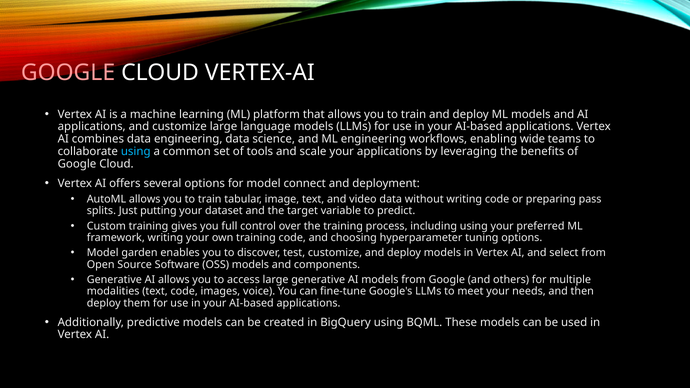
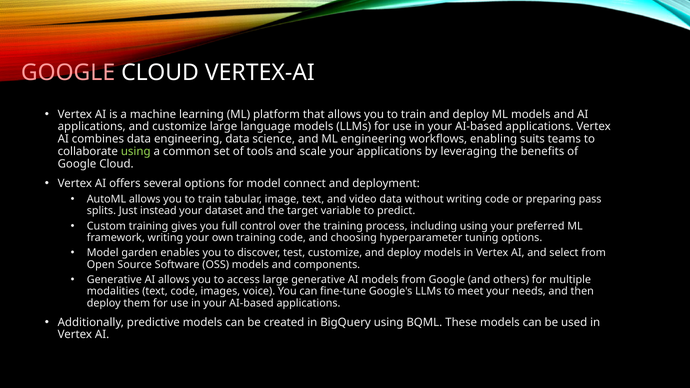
wide: wide -> suits (532, 139)
using colour: light blue -> light green (136, 152)
putting: putting -> instead (158, 211)
